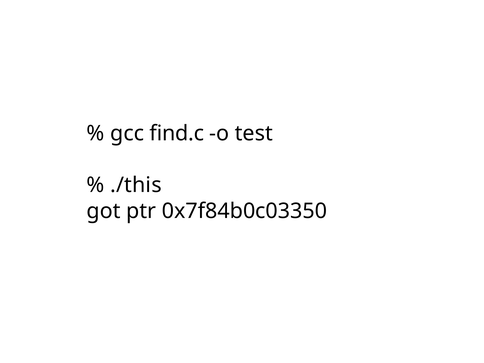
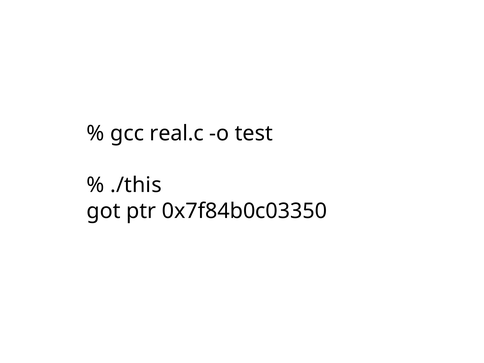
find.c: find.c -> real.c (177, 133)
